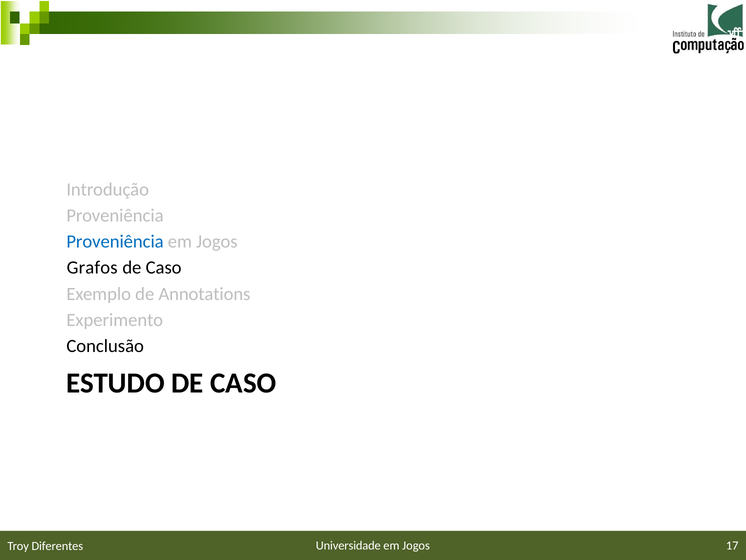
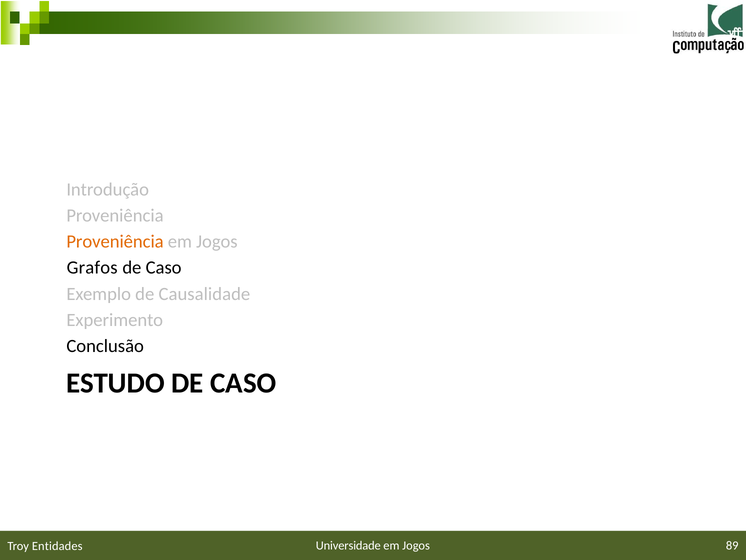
Proveniência colour: blue -> orange (115, 241)
Annotations: Annotations -> Causalidade (204, 294)
17: 17 -> 89 (732, 545)
Diferentes: Diferentes -> Entidades (57, 545)
